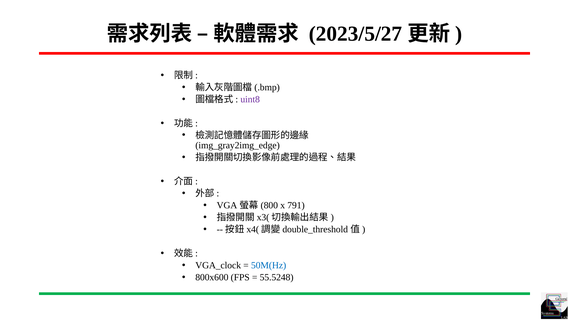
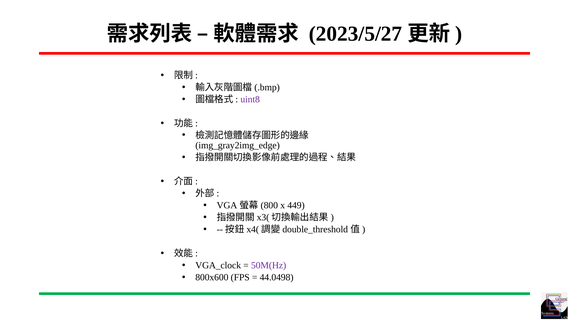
791: 791 -> 449 (296, 205)
50M(Hz colour: blue -> purple (269, 265)
55.5248: 55.5248 -> 44.0498 (277, 277)
